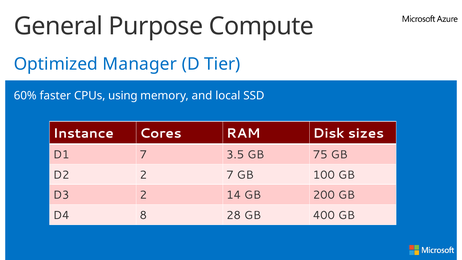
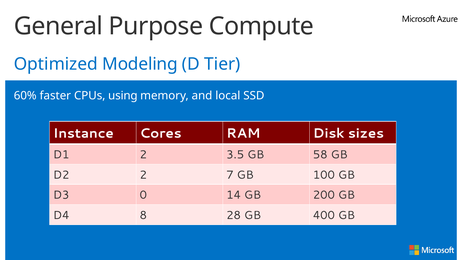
Manager: Manager -> Modeling (140, 64)
D1 7: 7 -> 2 (143, 155)
75: 75 -> 58 (320, 155)
D3 2: 2 -> 0 (143, 195)
